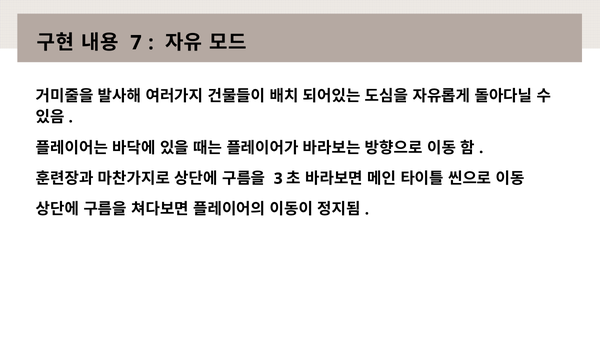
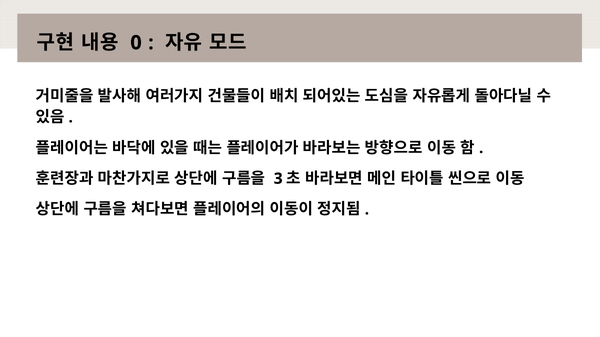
7: 7 -> 0 (136, 43)
